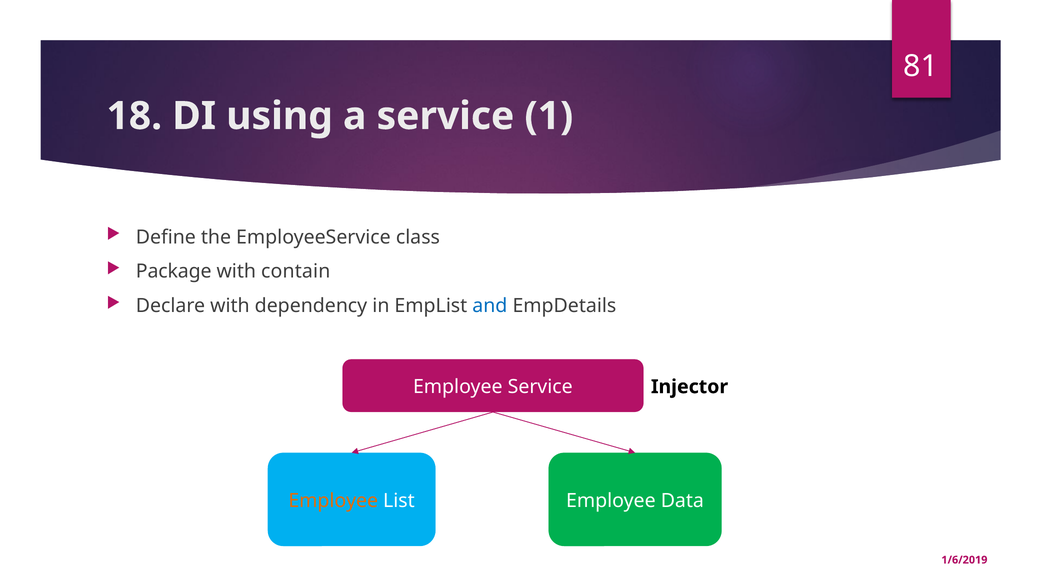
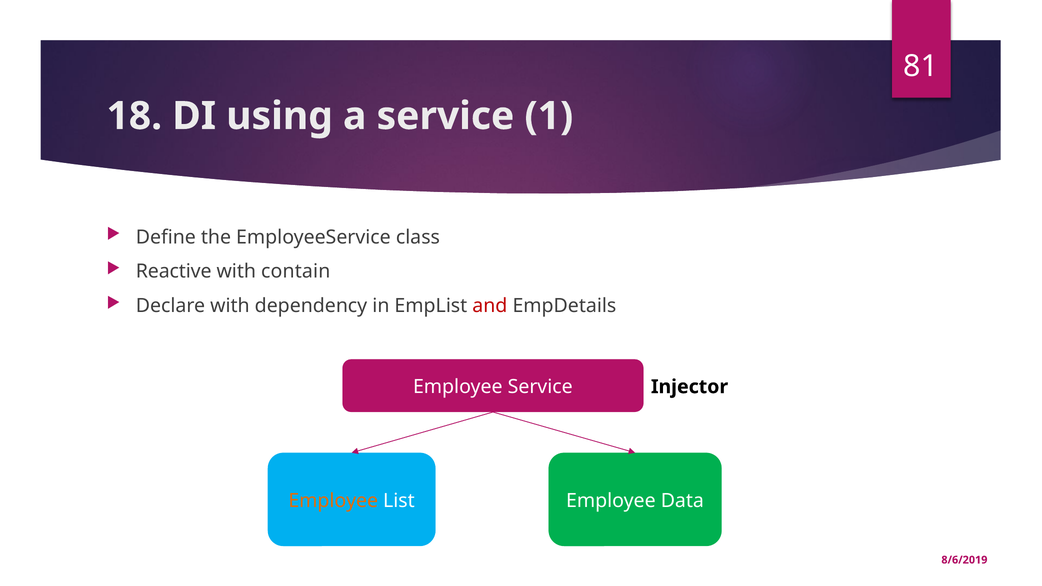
Package: Package -> Reactive (174, 272)
and colour: blue -> red (490, 306)
1/6/2019: 1/6/2019 -> 8/6/2019 (964, 560)
